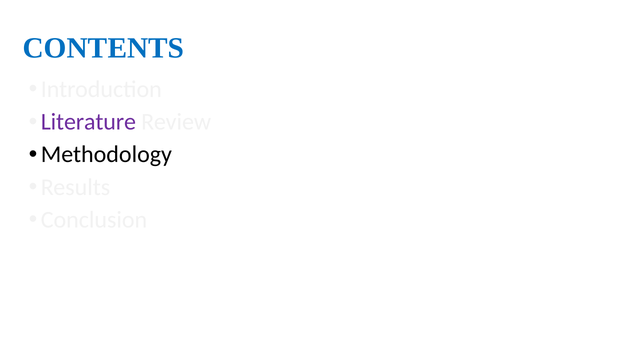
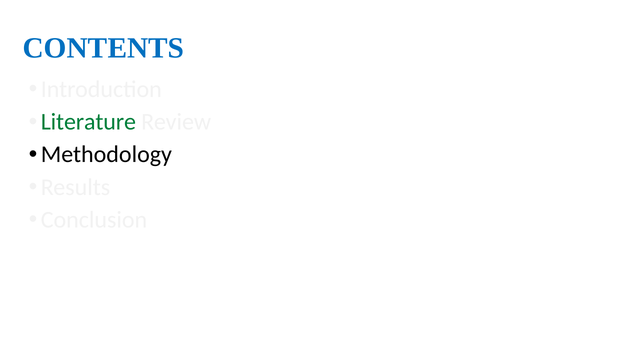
Literature colour: purple -> green (88, 122)
